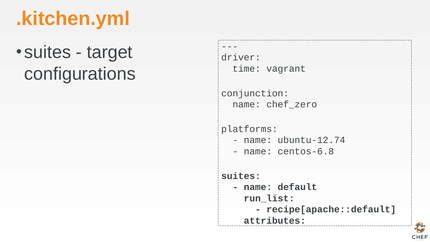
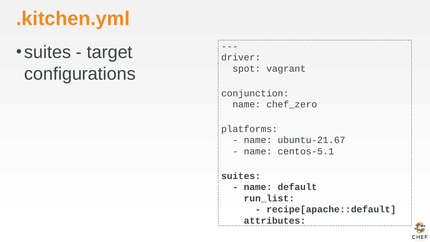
time: time -> spot (247, 69)
ubuntu-12.74: ubuntu-12.74 -> ubuntu-21.67 (311, 140)
centos-6.8: centos-6.8 -> centos-5.1 (306, 151)
